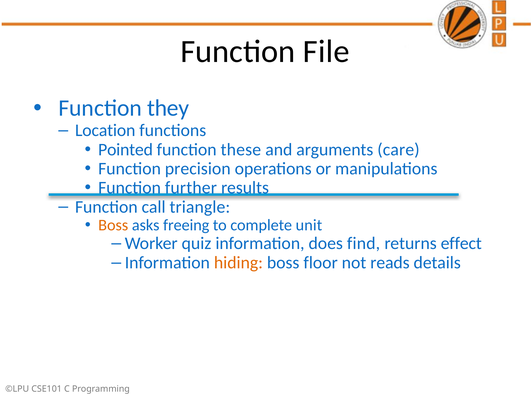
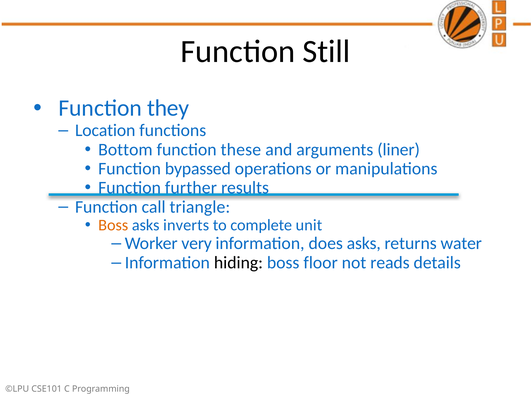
File: File -> Still (326, 51)
Pointed: Pointed -> Bottom (125, 150)
care: care -> liner (399, 150)
precision: precision -> bypassed (198, 169)
freeing: freeing -> inverts (186, 225)
quiz: quiz -> very (197, 244)
does find: find -> asks (364, 244)
effect: effect -> water (461, 244)
hiding colour: orange -> black (238, 263)
